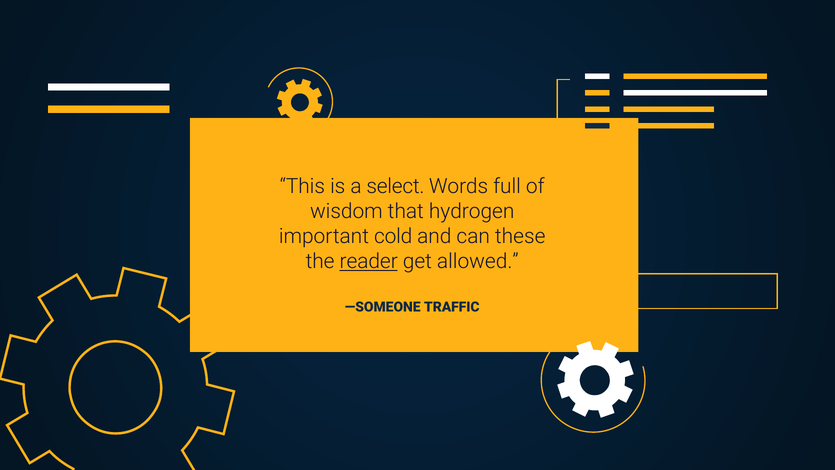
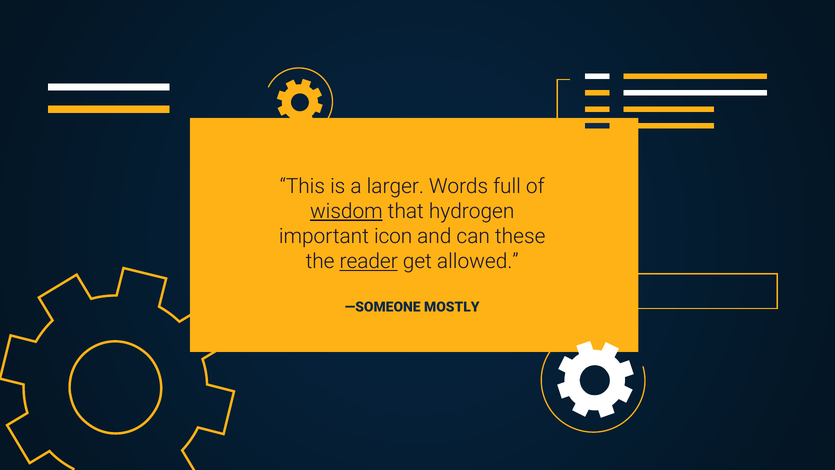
select: select -> larger (395, 186)
wisdom underline: none -> present (346, 211)
cold: cold -> icon (393, 236)
TRAFFIC: TRAFFIC -> MOSTLY (452, 307)
